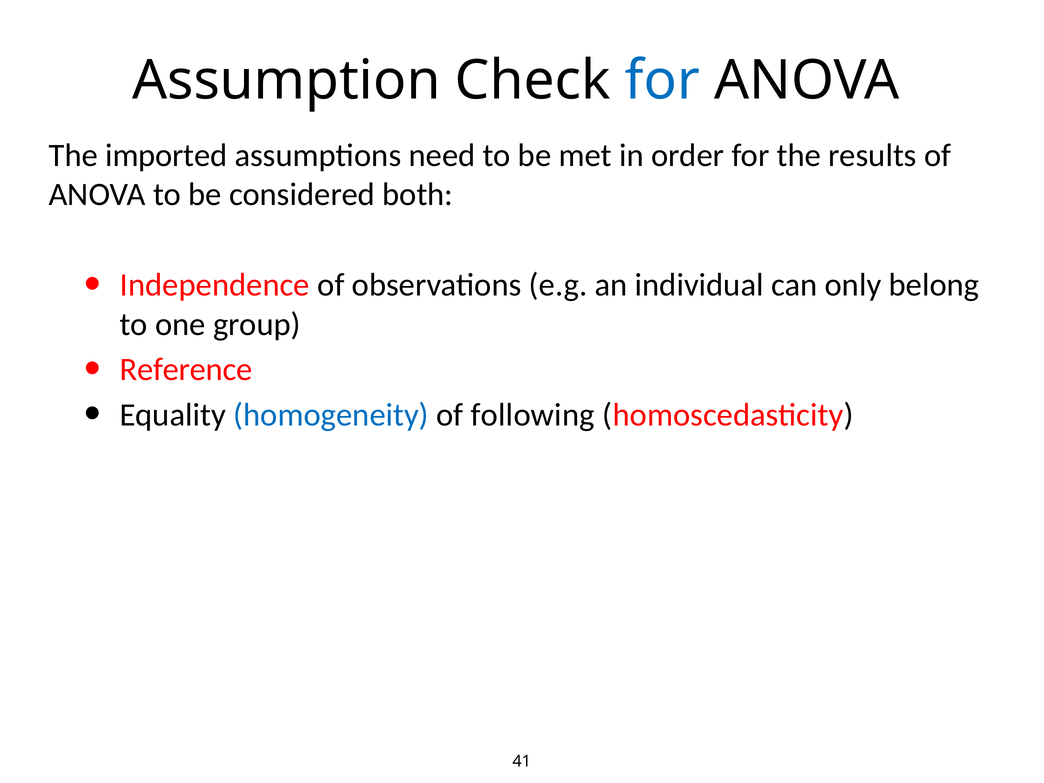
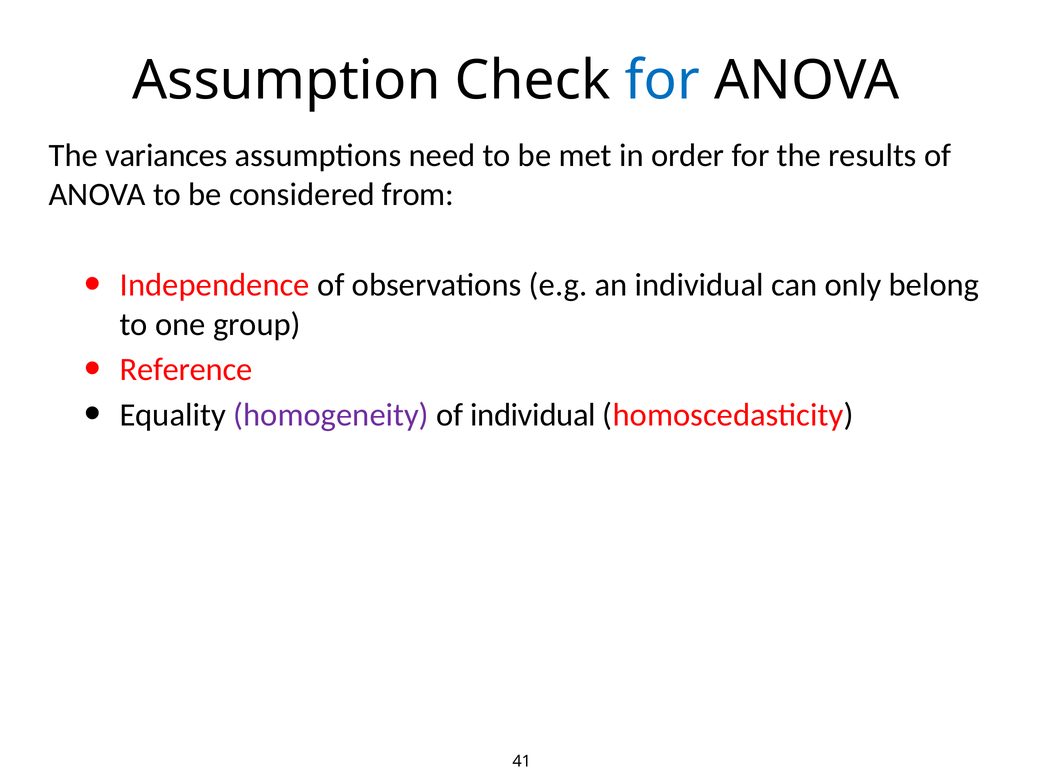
imported: imported -> variances (166, 155)
both: both -> from (418, 195)
homogeneity colour: blue -> purple (331, 415)
of following: following -> individual (533, 415)
